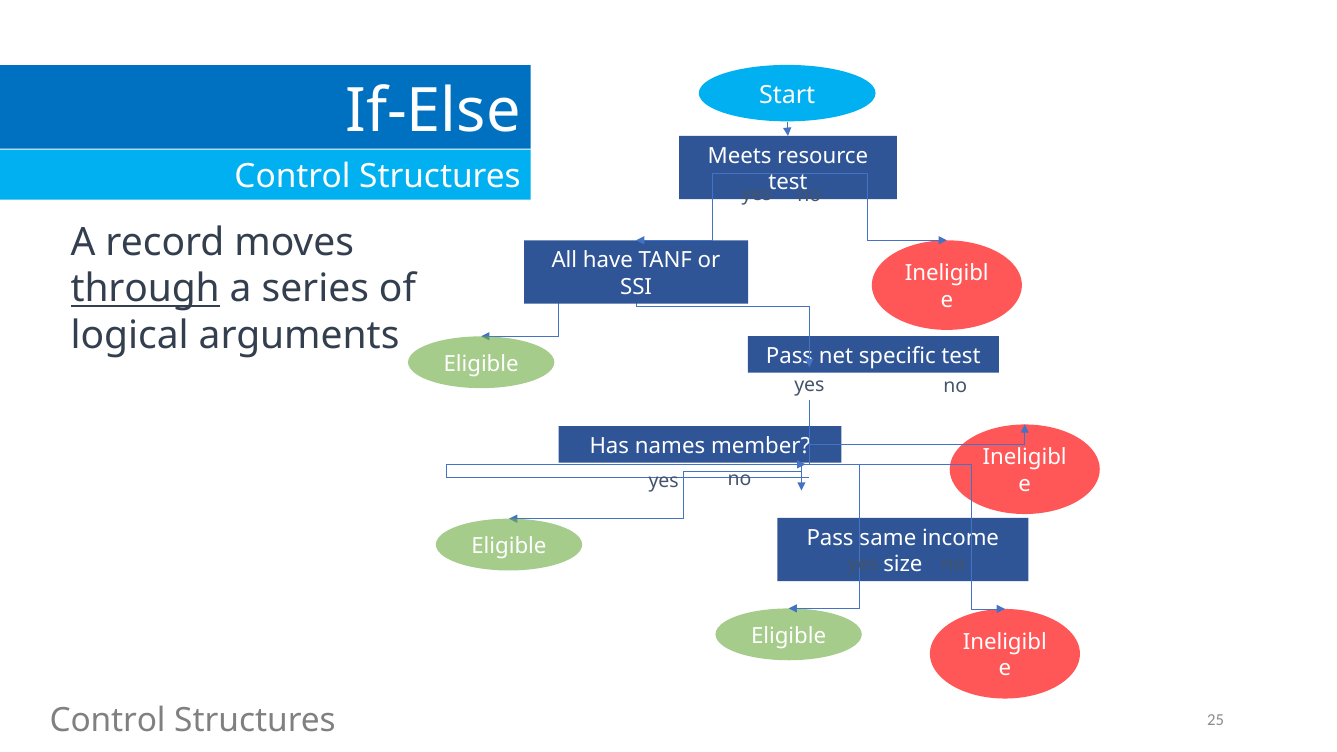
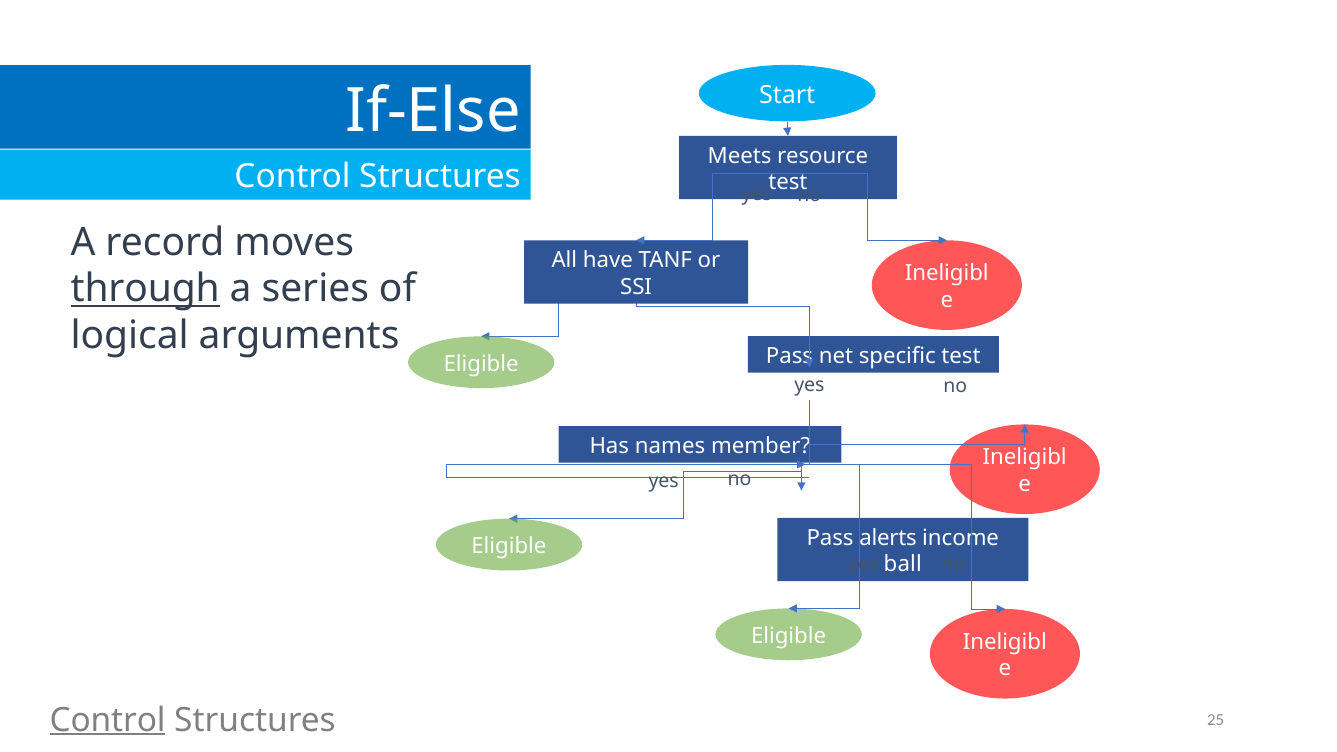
same: same -> alerts (888, 538)
size: size -> ball (903, 565)
Control underline: none -> present (108, 720)
